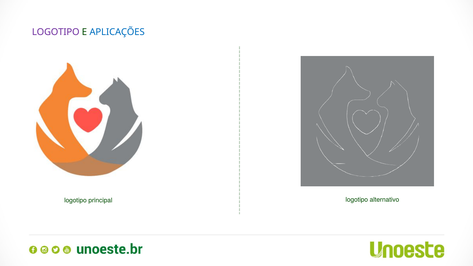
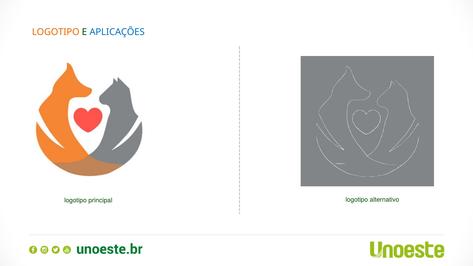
LOGOTIPO colour: purple -> orange (56, 32)
